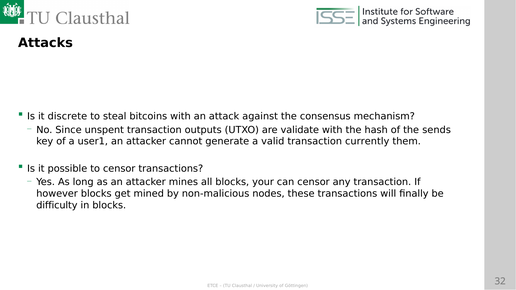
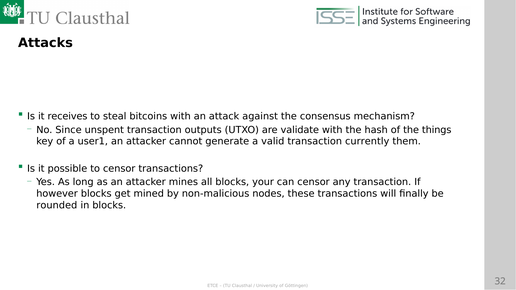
discrete: discrete -> receives (67, 116)
sends: sends -> things (437, 130)
difficulty: difficulty -> rounded (57, 205)
